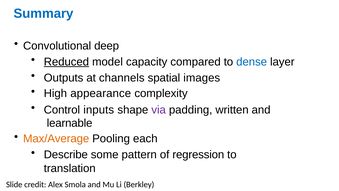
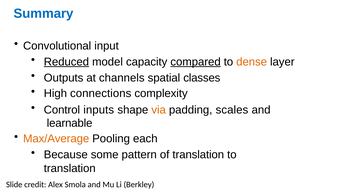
deep: deep -> input (107, 46)
compared underline: none -> present (196, 62)
dense colour: blue -> orange (252, 62)
images: images -> classes (202, 78)
appearance: appearance -> connections (101, 93)
via colour: purple -> orange (159, 110)
written: written -> scales (232, 110)
Describe: Describe -> Because (66, 154)
of regression: regression -> translation (198, 154)
